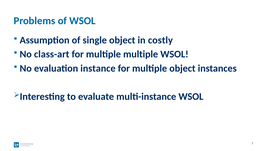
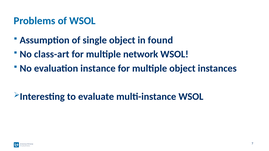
costly: costly -> found (160, 40)
multiple multiple: multiple -> network (141, 54)
